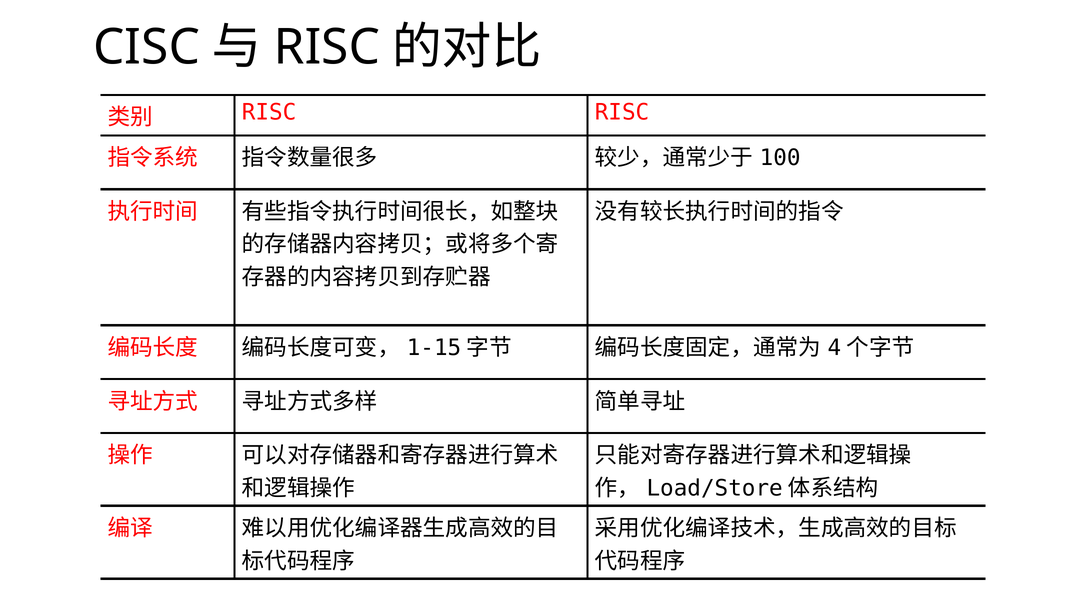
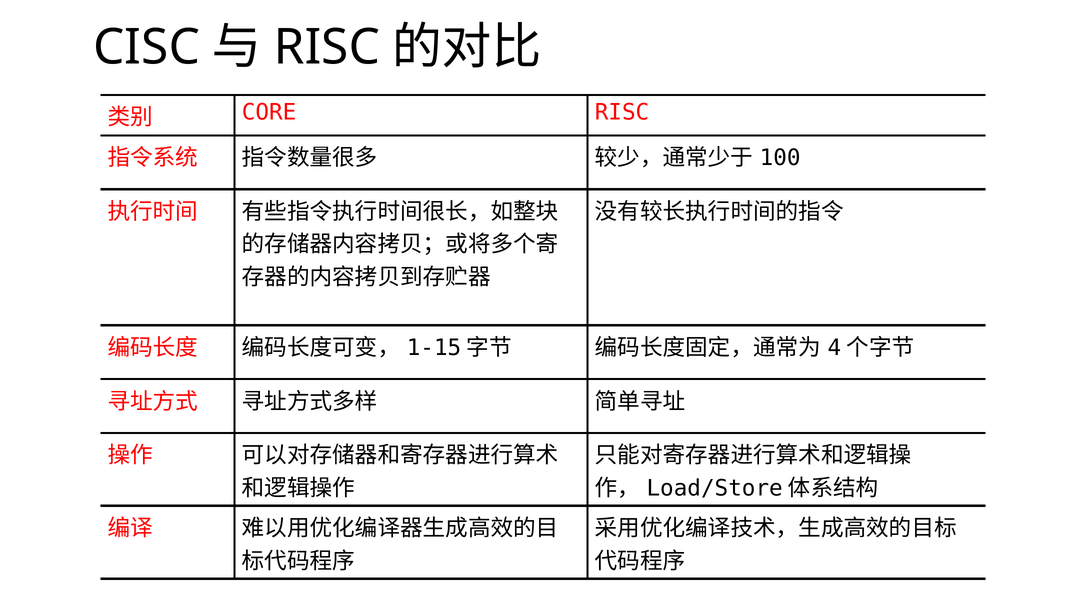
RISC: RISC -> CORE (269, 112)
